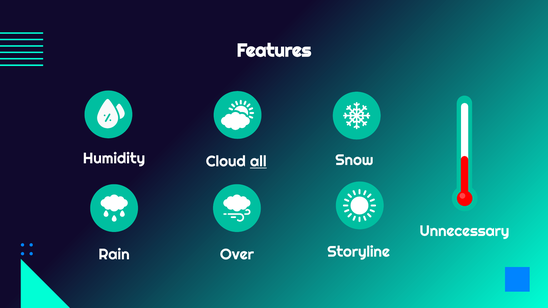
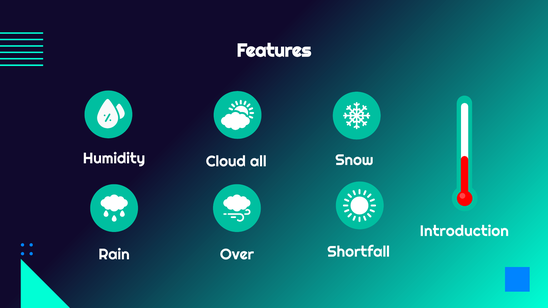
all underline: present -> none (258, 162)
Unnecessary: Unnecessary -> Introduction (464, 231)
Storyline: Storyline -> Shortfall (359, 252)
